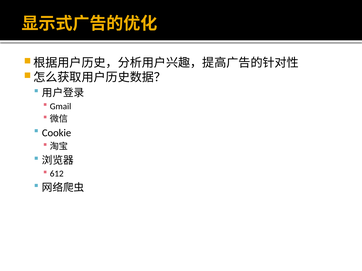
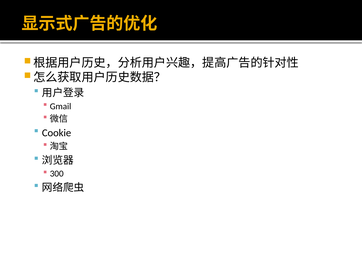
612: 612 -> 300 (57, 174)
